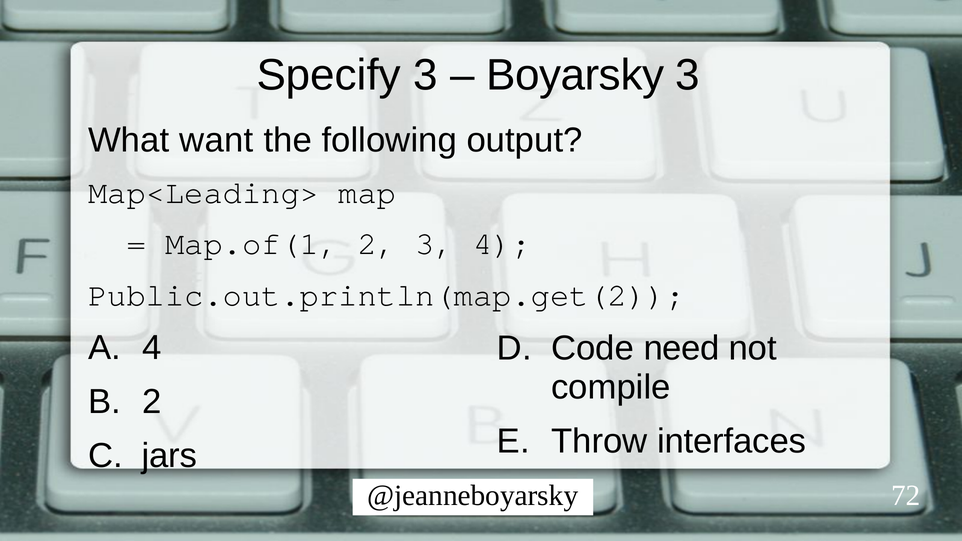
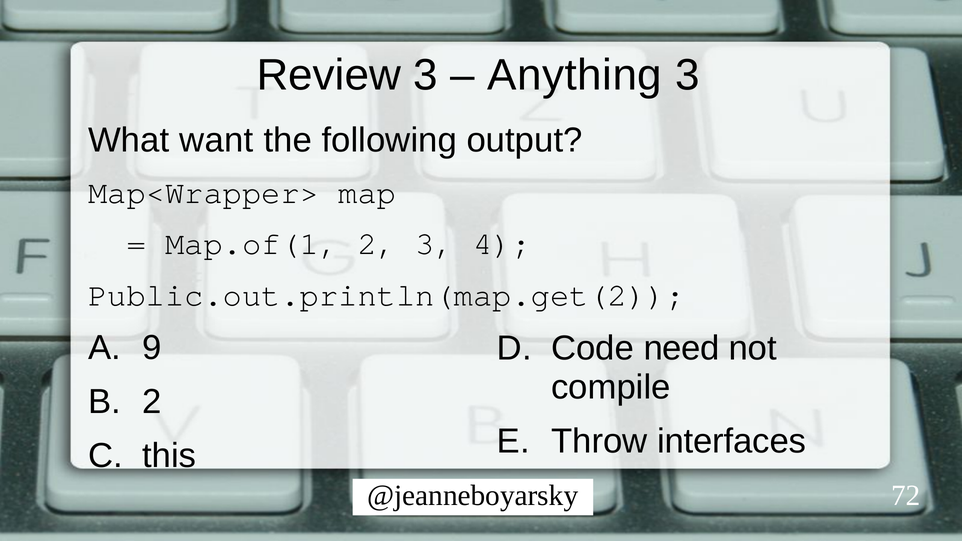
Specify: Specify -> Review (329, 75)
Boyarsky: Boyarsky -> Anything (575, 75)
Map<Leading>: Map<Leading> -> Map<Wrapper> (204, 193)
4: 4 -> 9 (152, 348)
jars: jars -> this (169, 456)
